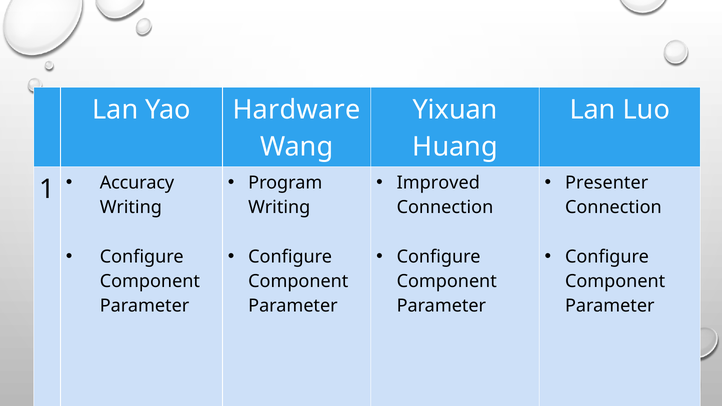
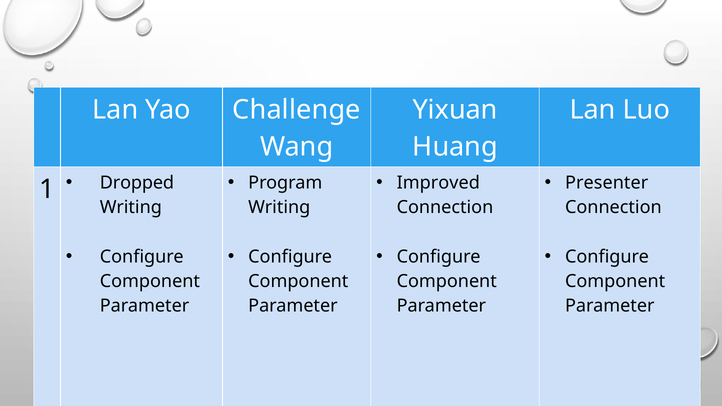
Hardware: Hardware -> Challenge (297, 110)
Accuracy: Accuracy -> Dropped (137, 183)
